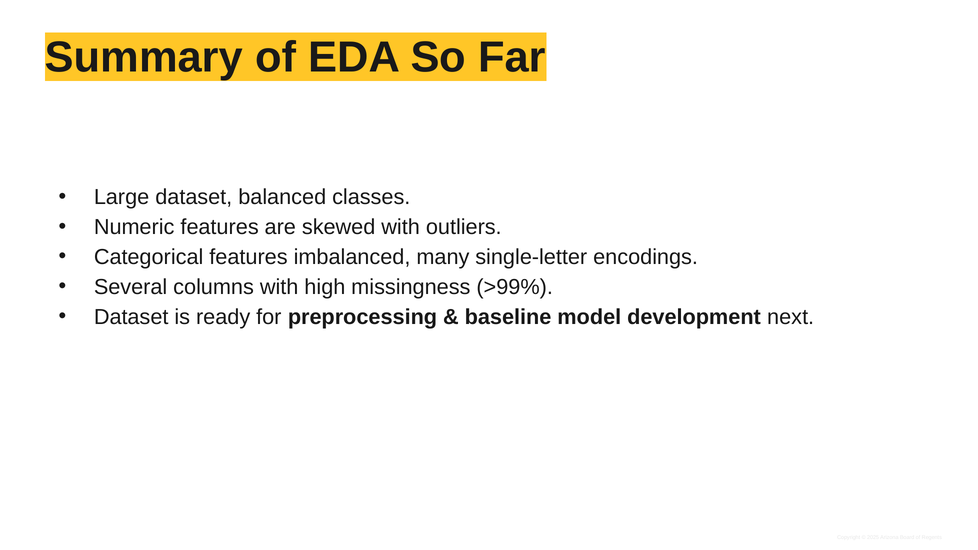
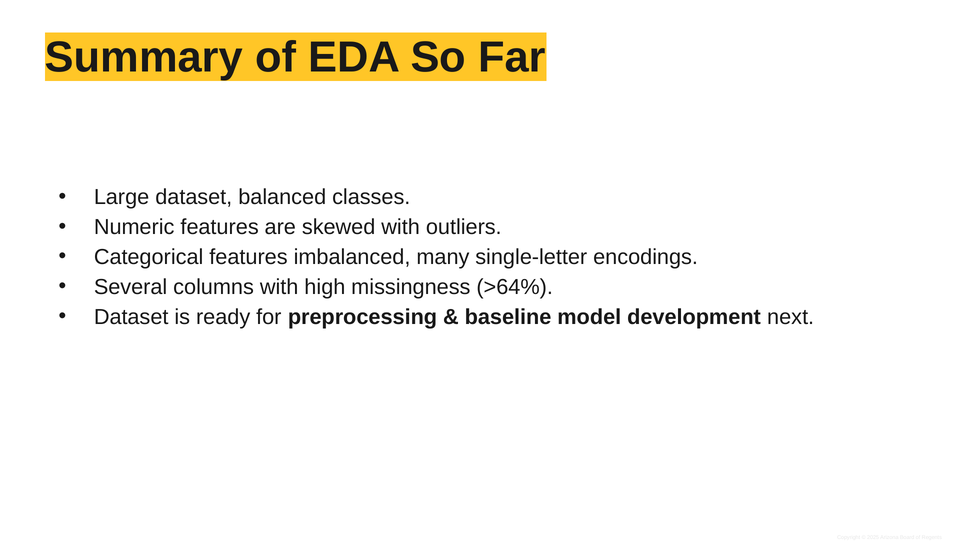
>99%: >99% -> >64% (515, 287)
